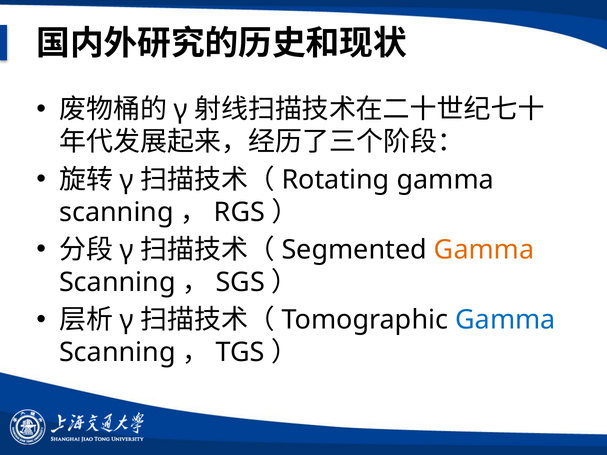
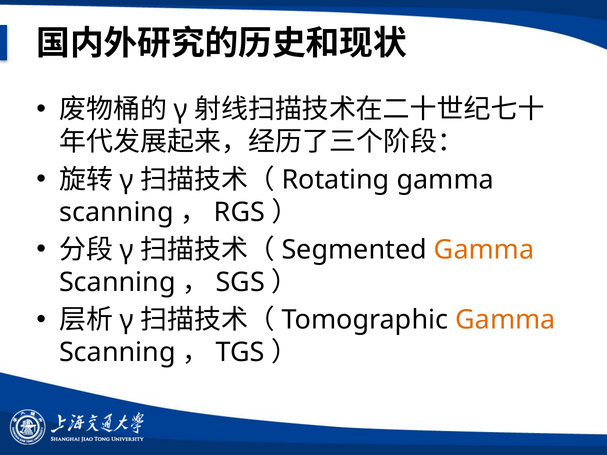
Gamma colour: blue -> orange (505, 320)
